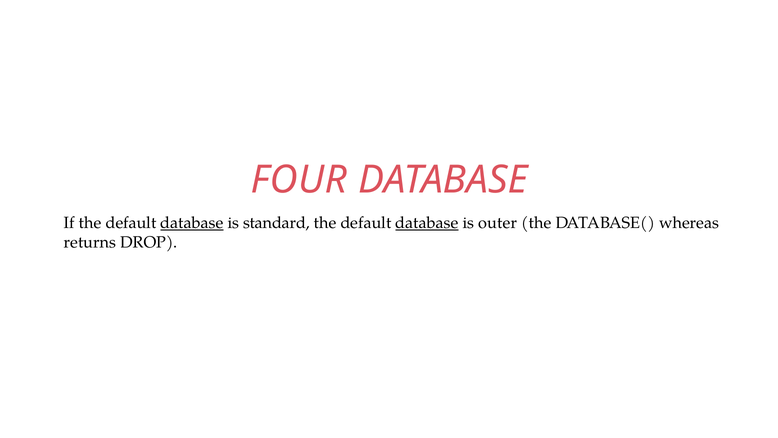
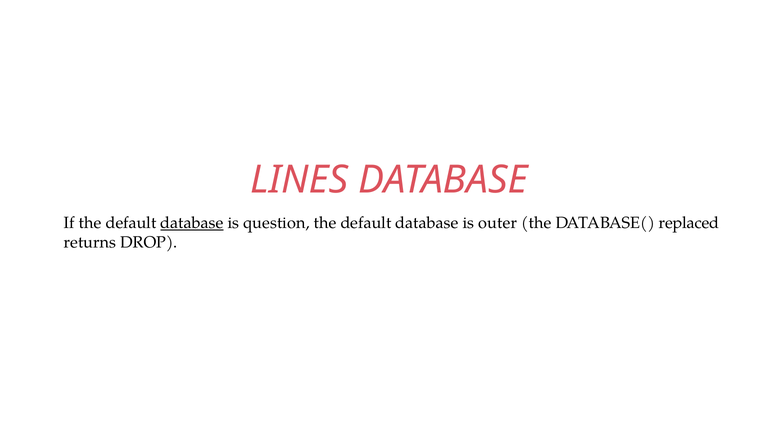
FOUR: FOUR -> LINES (299, 180)
standard: standard -> question (276, 223)
database underline: present -> none (427, 223)
whereas: whereas -> replaced (689, 223)
